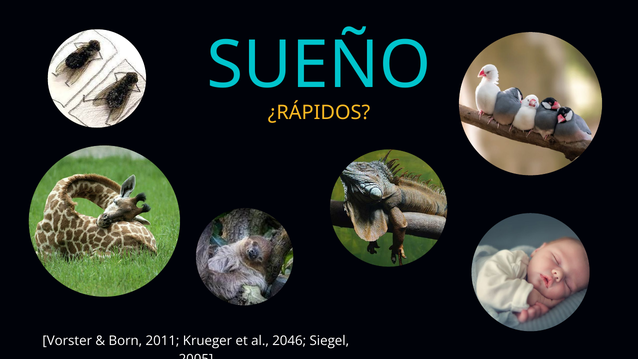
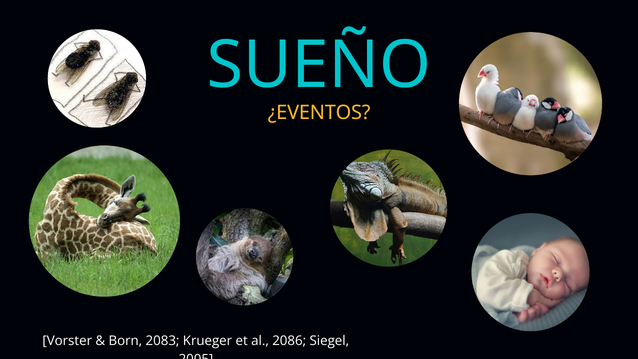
¿RÁPIDOS: ¿RÁPIDOS -> ¿EVENTOS (319, 112)
2011: 2011 -> 2083 (163, 341)
2046: 2046 -> 2086 (289, 341)
